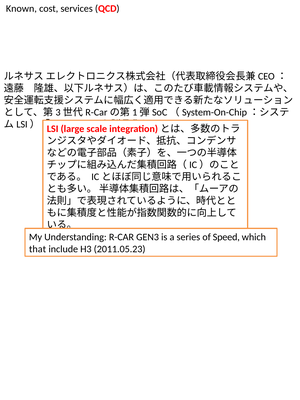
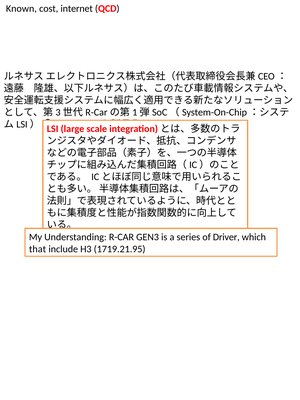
services: services -> internet (77, 9)
Speed: Speed -> Driver (226, 237)
2011.05.23: 2011.05.23 -> 1719.21.95 (120, 249)
